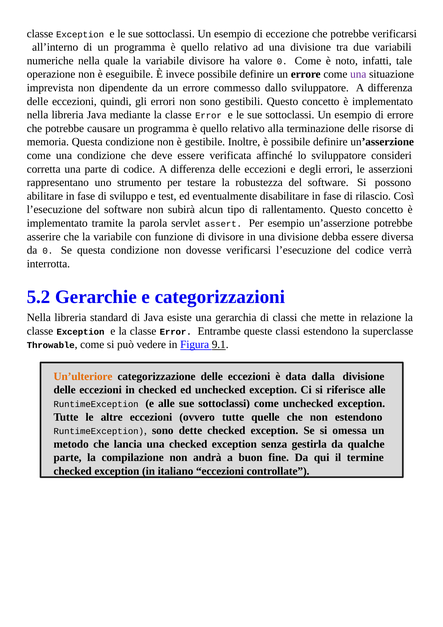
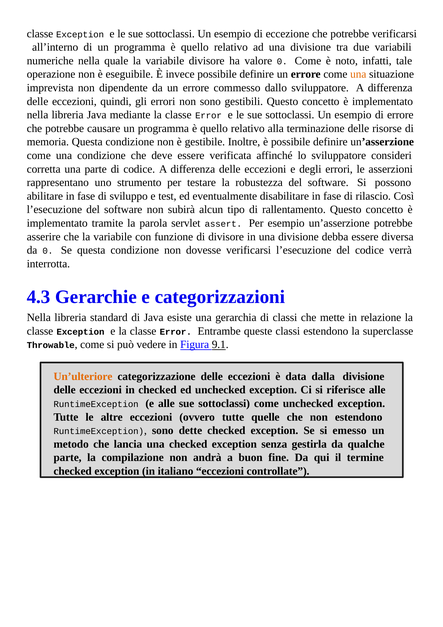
una colour: purple -> orange (358, 74)
5.2: 5.2 -> 4.3 (39, 297)
omessa: omessa -> emesso (350, 430)
